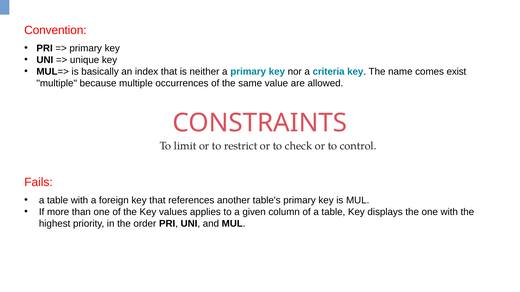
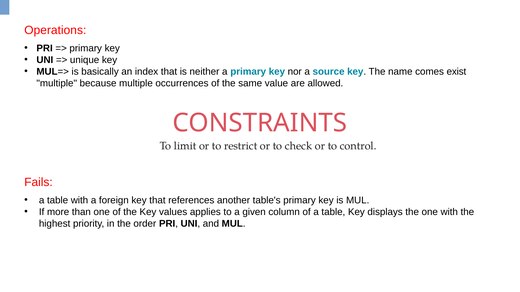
Convention: Convention -> Operations (55, 30)
criteria: criteria -> source (329, 72)
